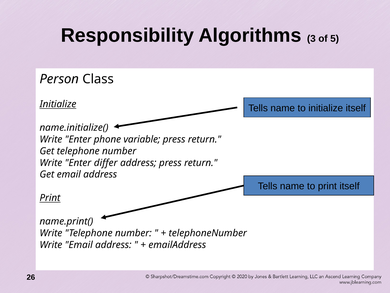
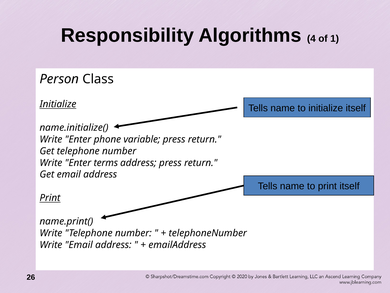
3: 3 -> 4 (311, 39)
5: 5 -> 1 (335, 39)
differ: differ -> terms (106, 163)
